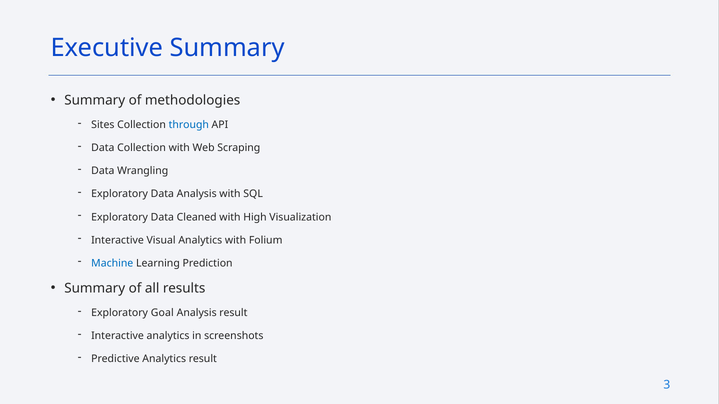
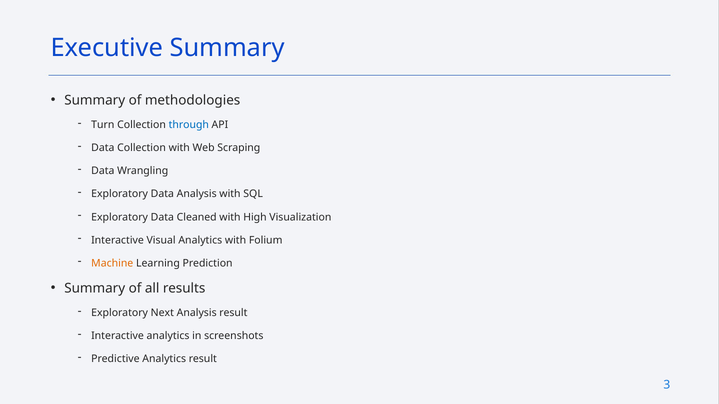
Sites: Sites -> Turn (103, 125)
Machine colour: blue -> orange (112, 263)
Goal: Goal -> Next (162, 313)
